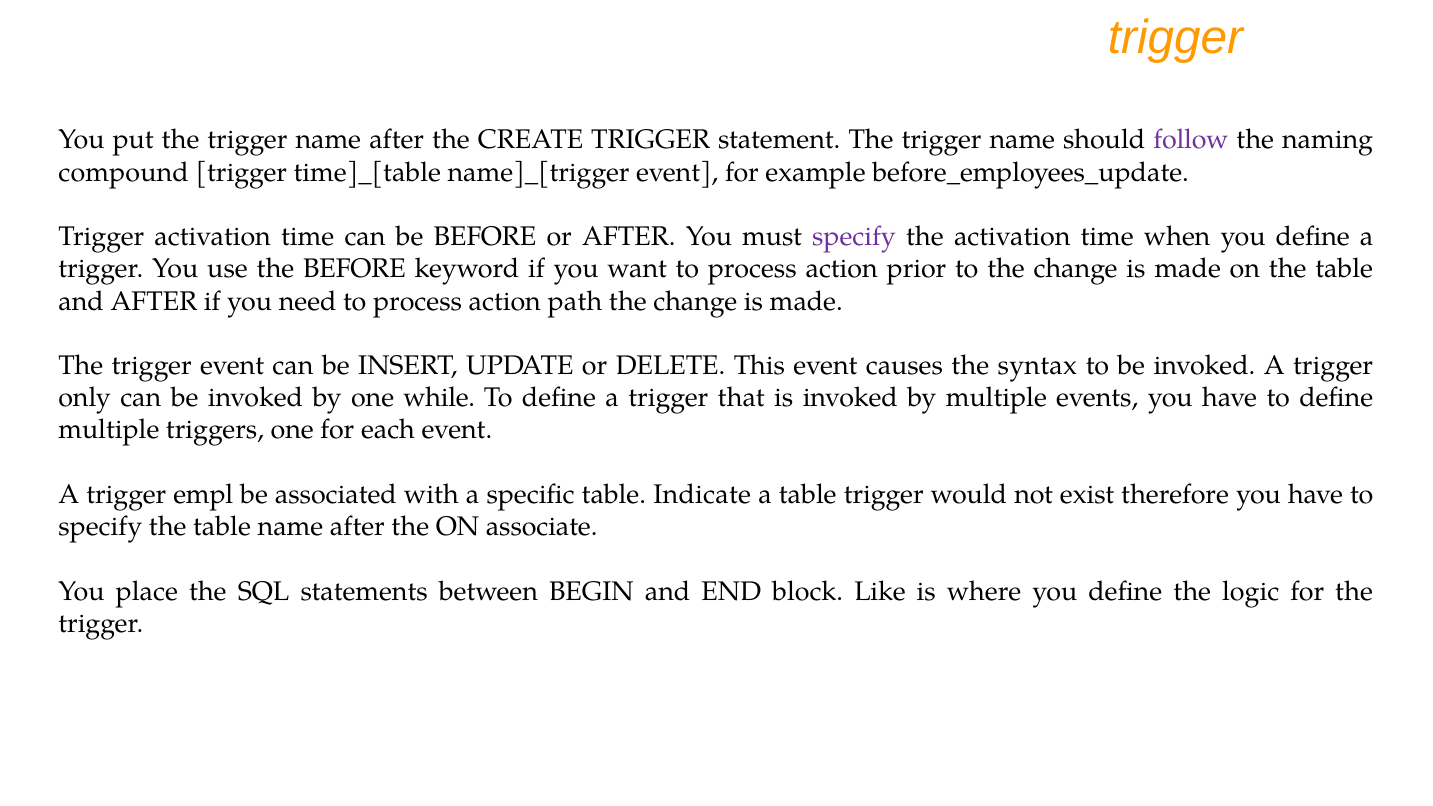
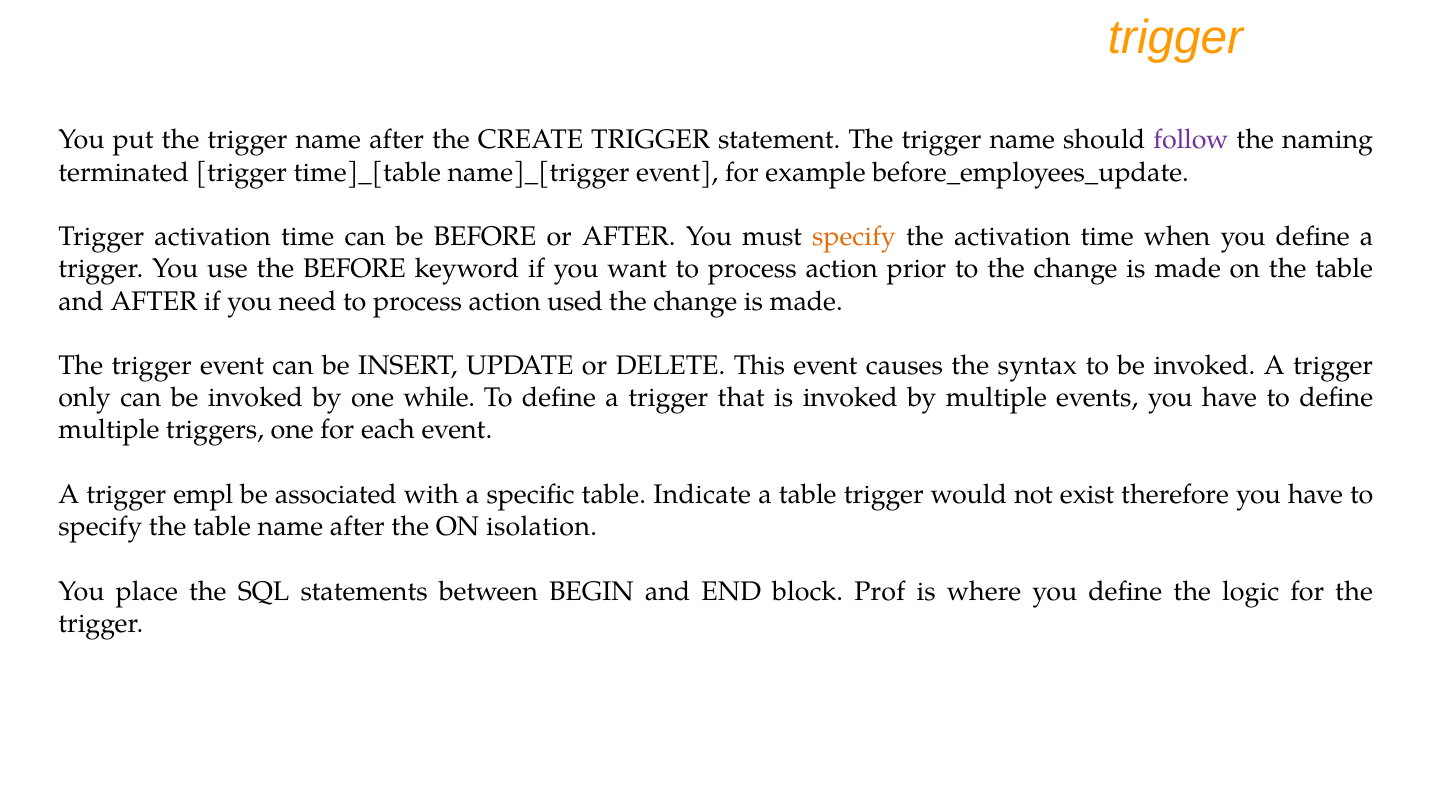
compound: compound -> terminated (124, 172)
specify colour: purple -> orange (854, 237)
path: path -> used (575, 301)
associate: associate -> isolation (542, 527)
Like: Like -> Prof (880, 591)
